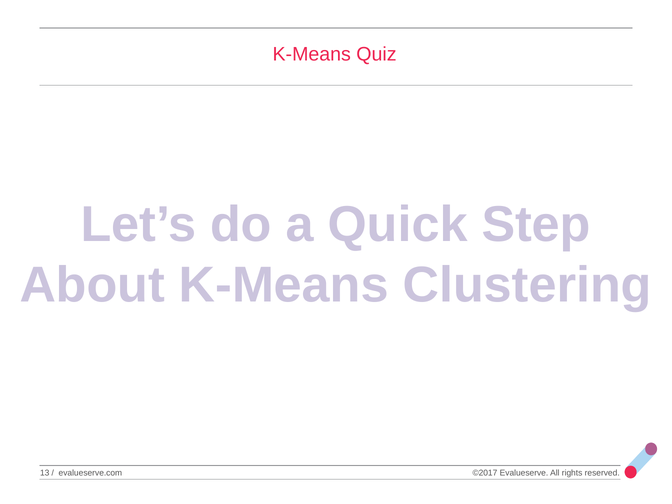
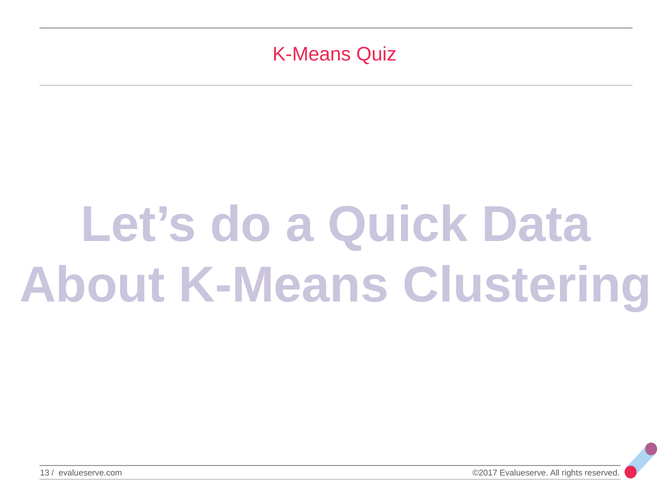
Step: Step -> Data (536, 225)
